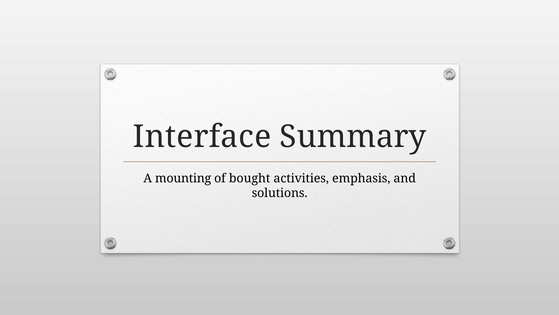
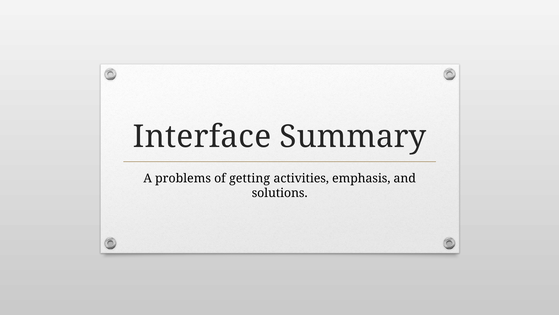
mounting: mounting -> problems (183, 178)
bought: bought -> getting (250, 178)
